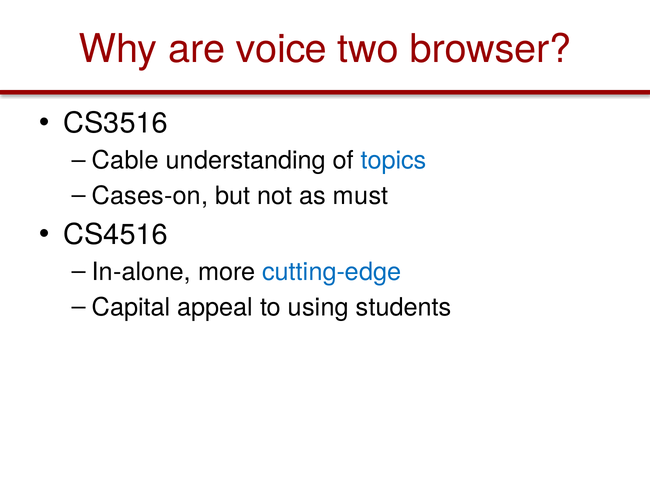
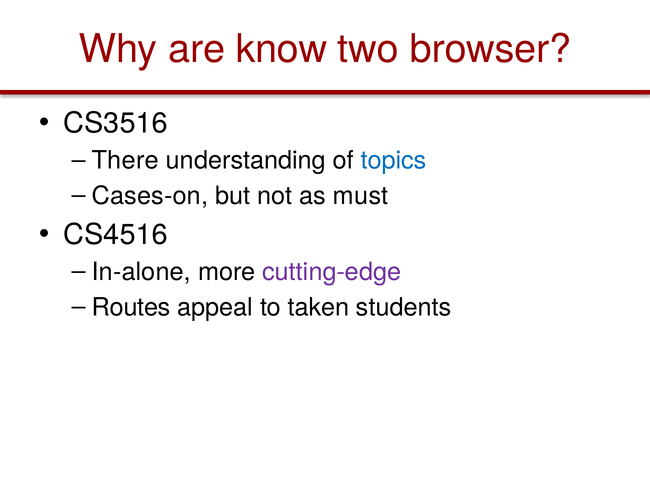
voice: voice -> know (282, 49)
Cable: Cable -> There (125, 161)
cutting-edge colour: blue -> purple (332, 272)
Capital: Capital -> Routes (131, 307)
using: using -> taken (319, 307)
